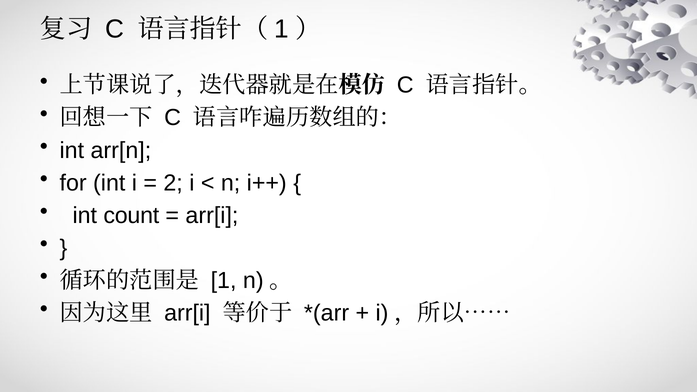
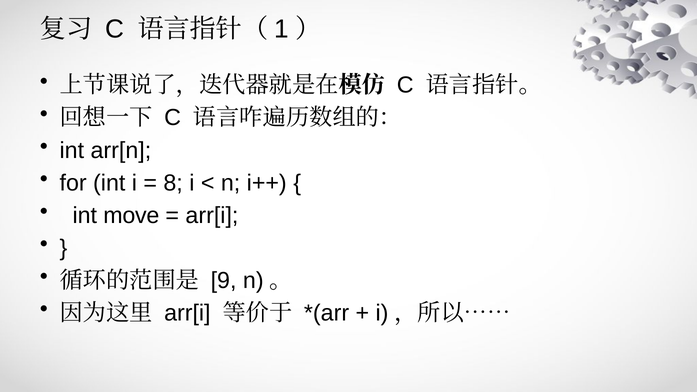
2: 2 -> 8 (173, 183)
count: count -> move (131, 215)
1: 1 -> 9 (224, 281)
